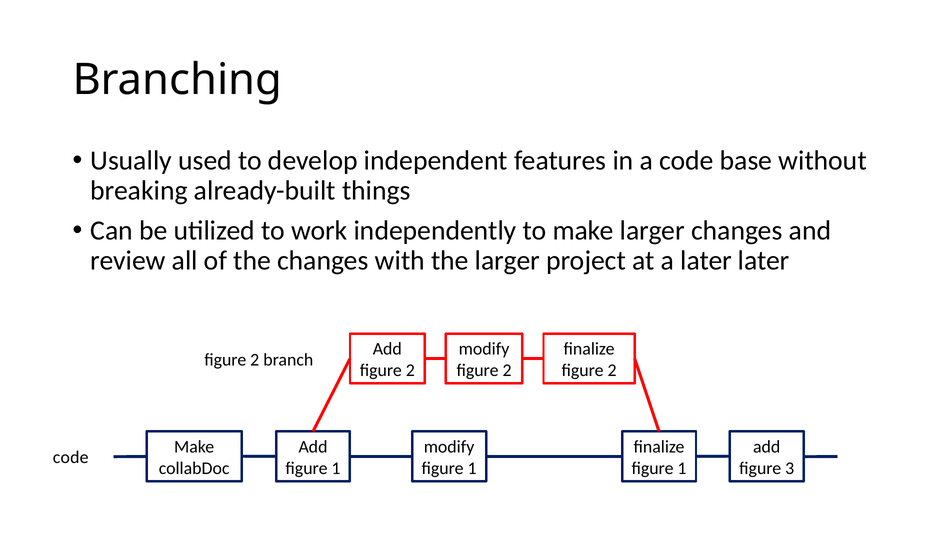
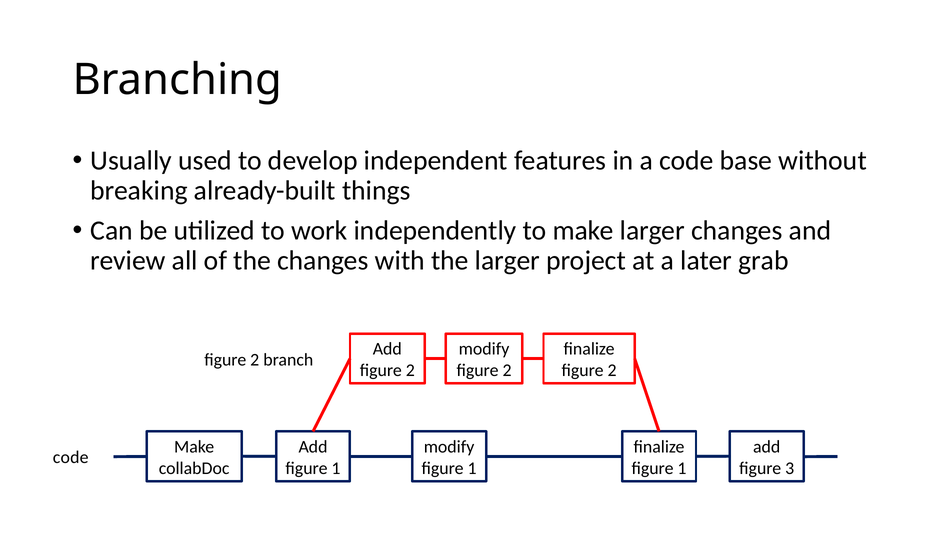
later later: later -> grab (764, 261)
